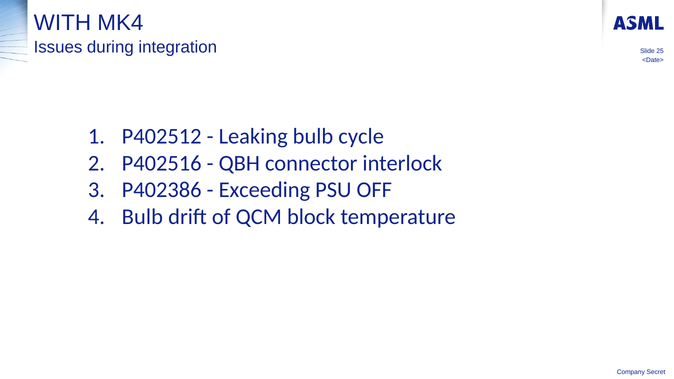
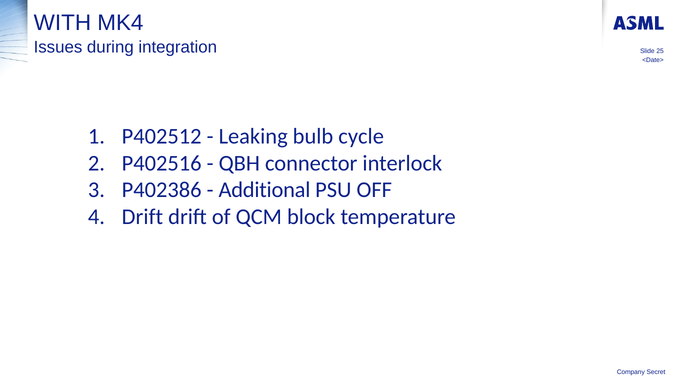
Exceeding: Exceeding -> Additional (264, 190)
Bulb: Bulb -> Drift (142, 217)
